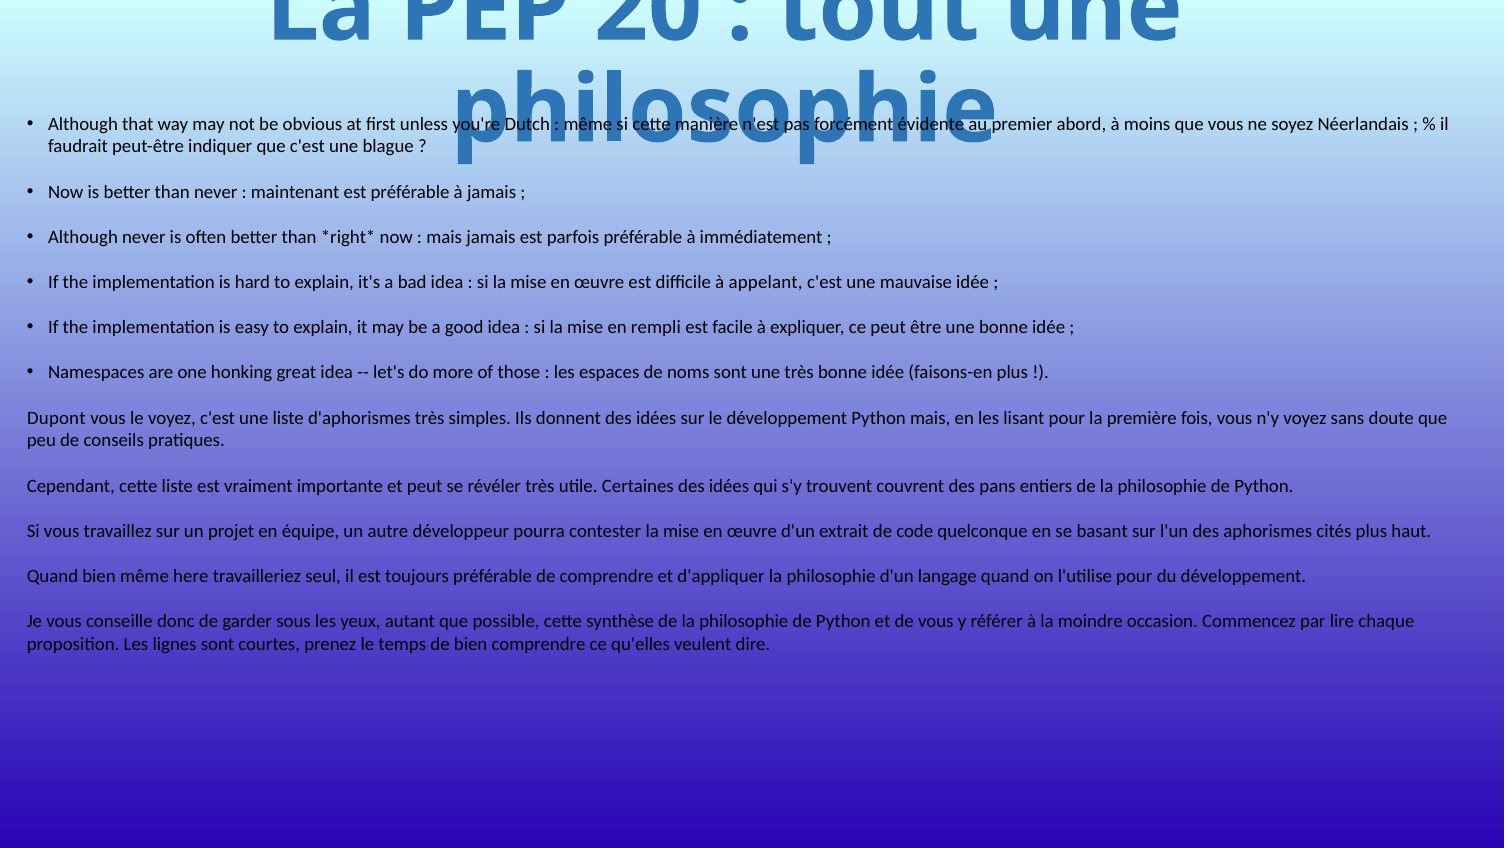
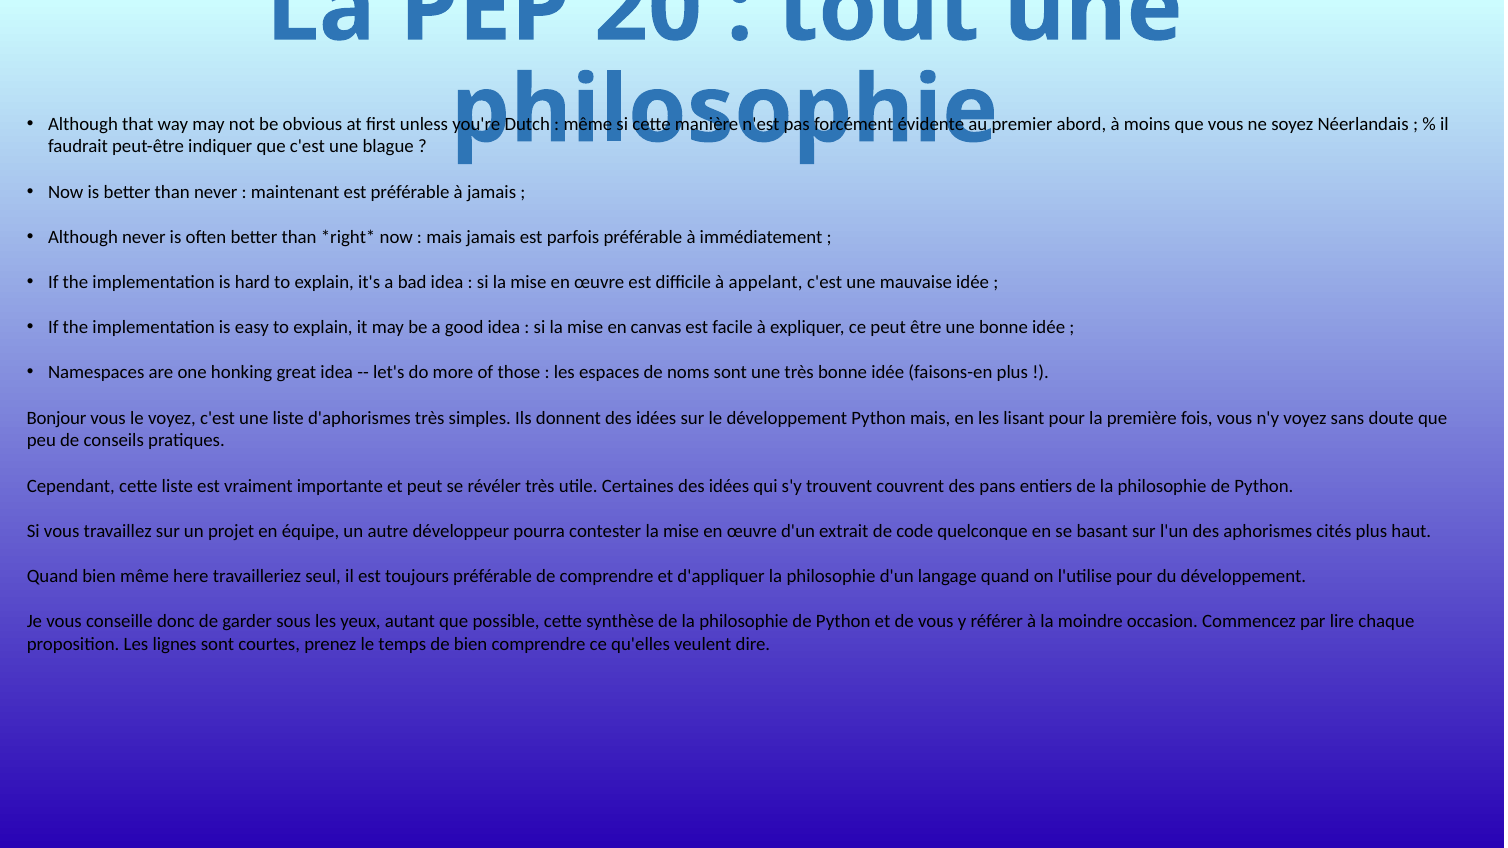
rempli: rempli -> canvas (656, 328)
Dupont: Dupont -> Bonjour (57, 418)
